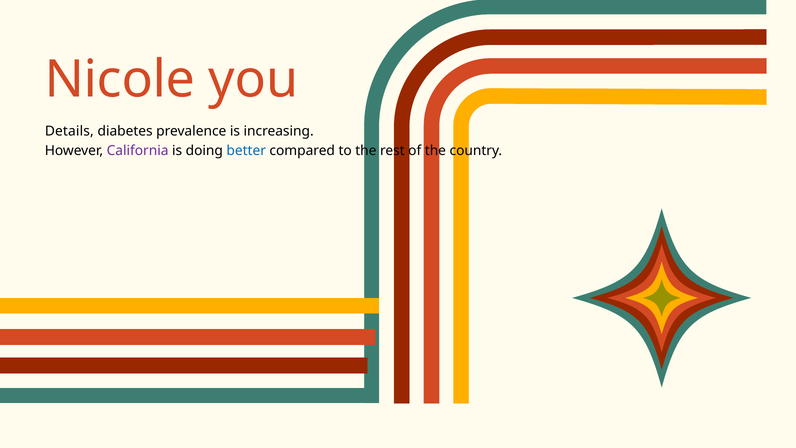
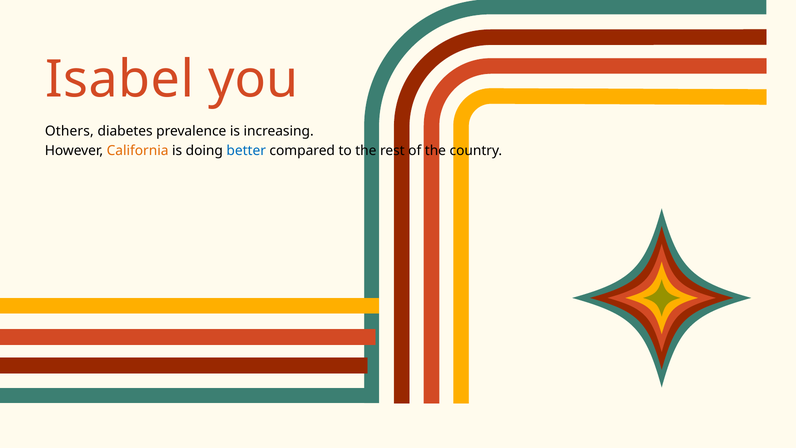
Nicole: Nicole -> Isabel (119, 80)
Details: Details -> Others (69, 131)
California colour: purple -> orange (138, 151)
